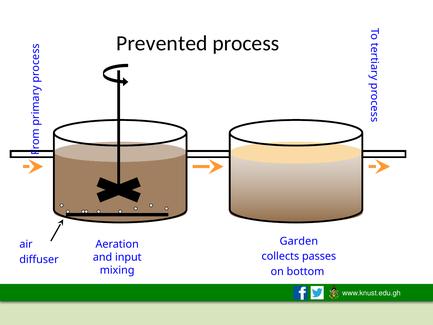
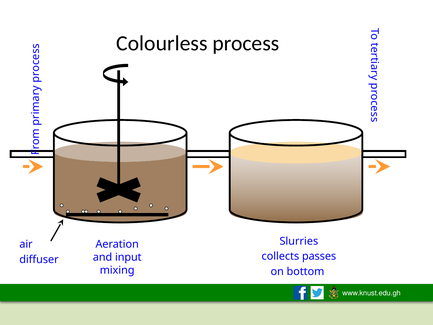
Prevented: Prevented -> Colourless (162, 43)
Garden: Garden -> Slurries (299, 241)
